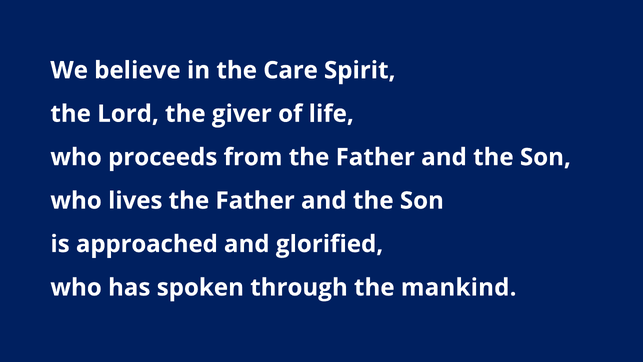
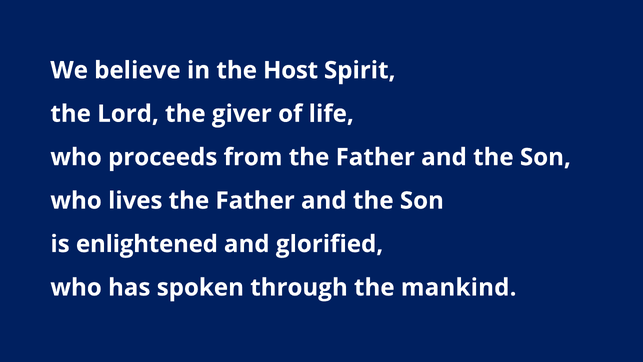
Care: Care -> Host (291, 70)
approached: approached -> enlightened (147, 244)
